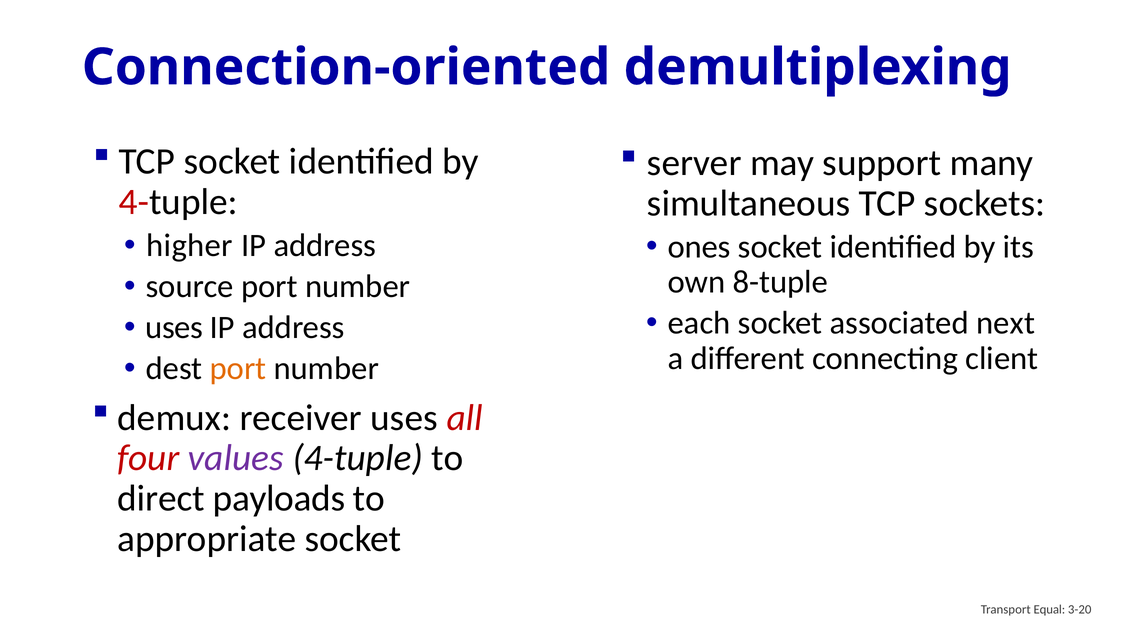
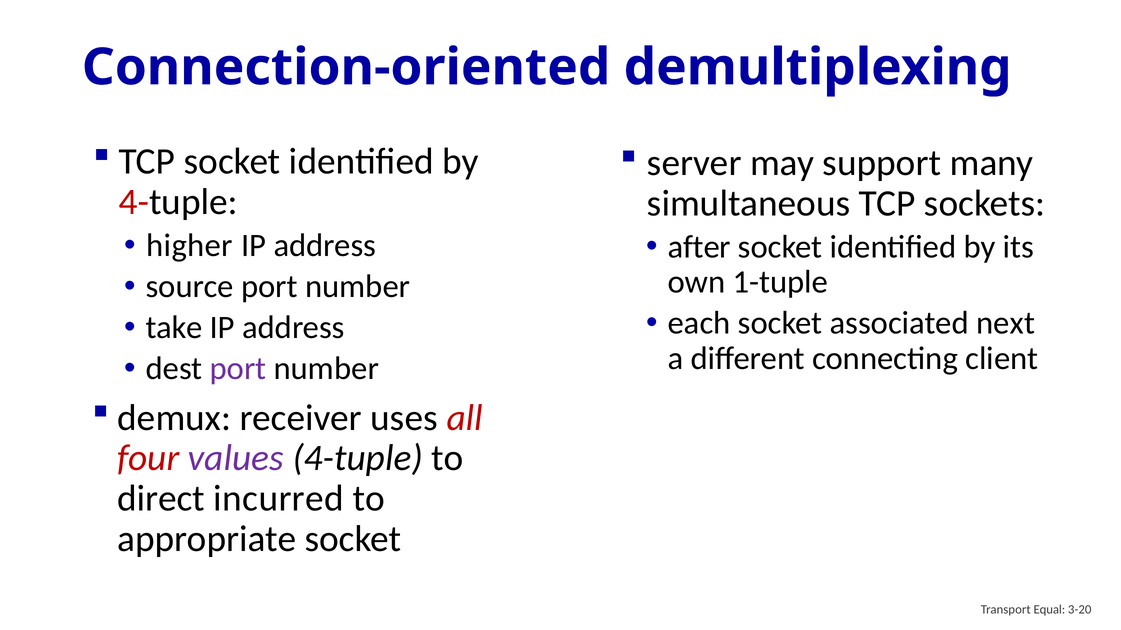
ones: ones -> after (699, 247)
8-tuple: 8-tuple -> 1-tuple (780, 282)
uses: uses -> take (174, 328)
port colour: orange -> purple (238, 369)
payloads: payloads -> incurred (279, 499)
